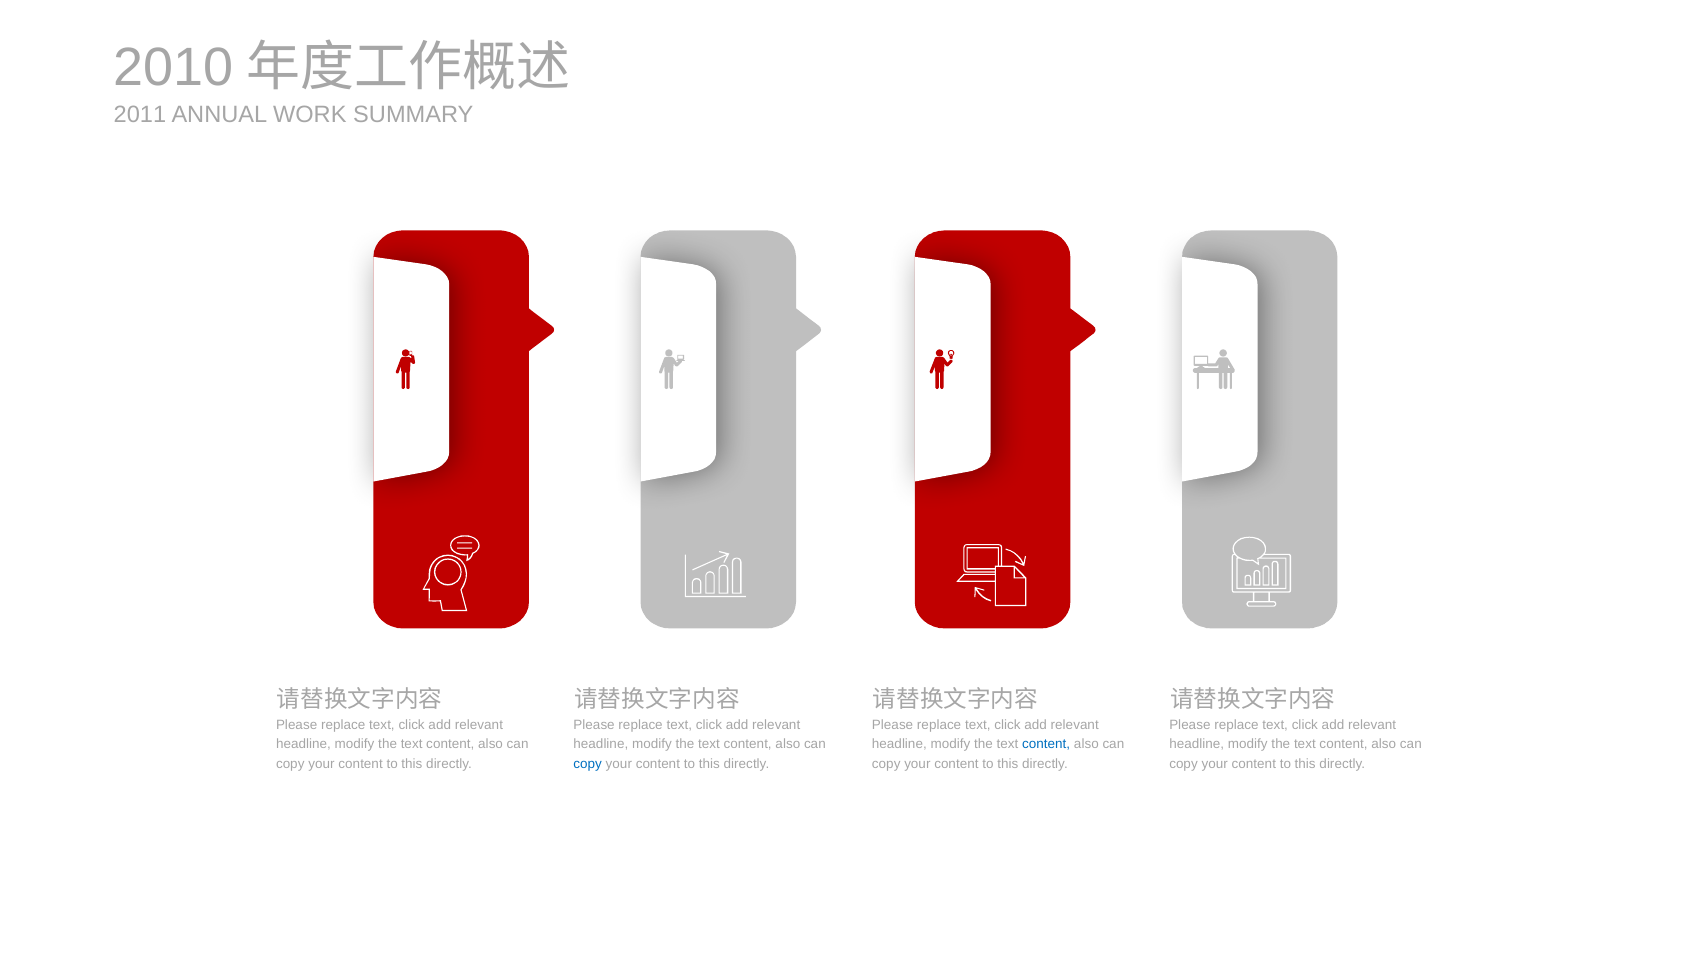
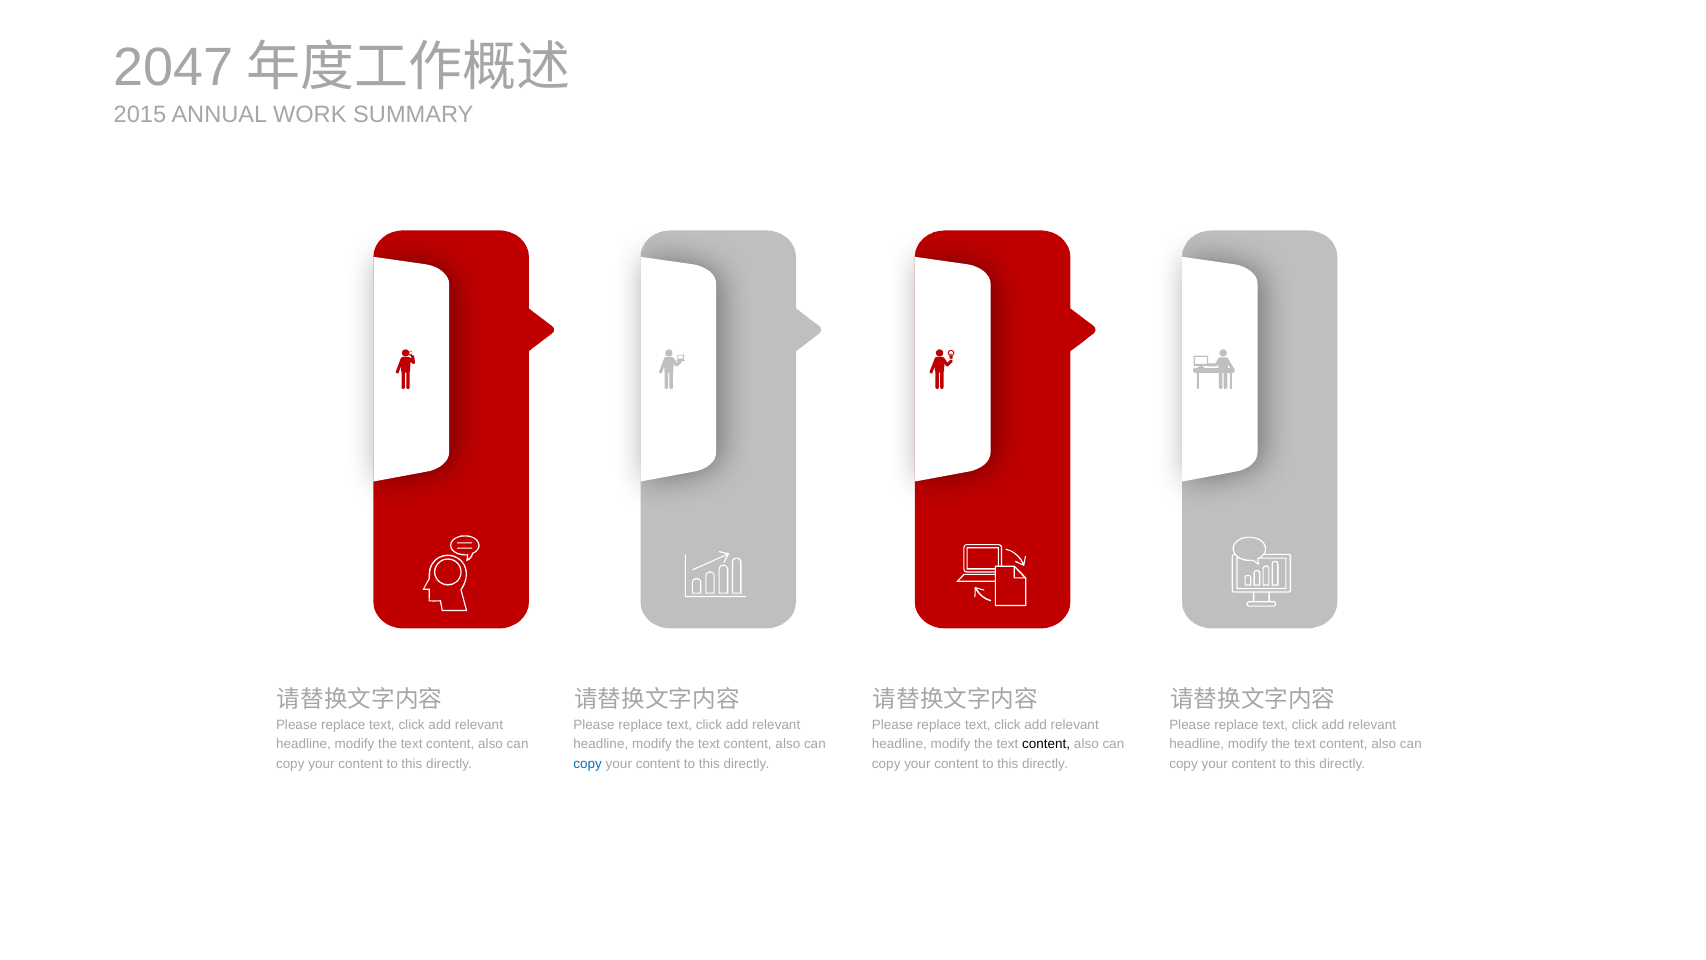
2010: 2010 -> 2047 (174, 67)
2011: 2011 -> 2015 (140, 114)
content colour: blue -> black (1046, 744)
